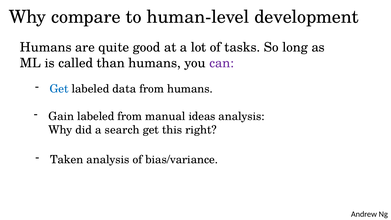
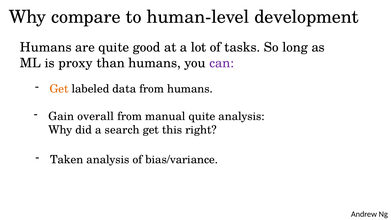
called: called -> proxy (76, 63)
Get colour: blue -> orange (59, 89)
Gain labeled: labeled -> overall (96, 116)
manual ideas: ideas -> quite (202, 116)
